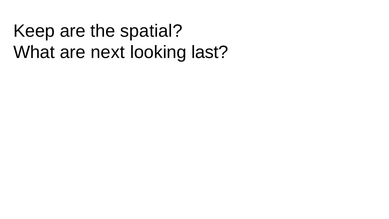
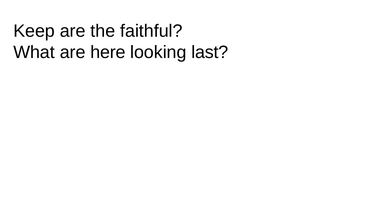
spatial: spatial -> faithful (151, 31)
next: next -> here (108, 52)
